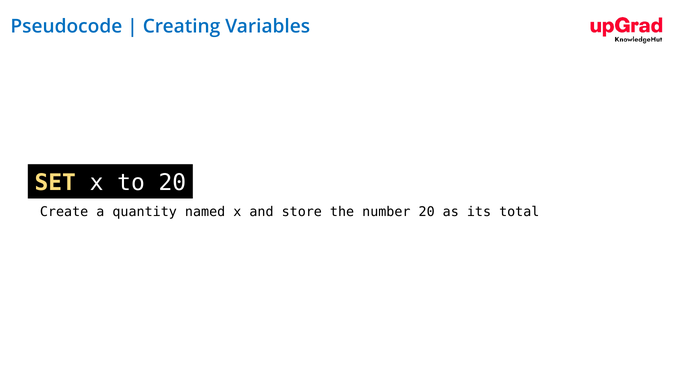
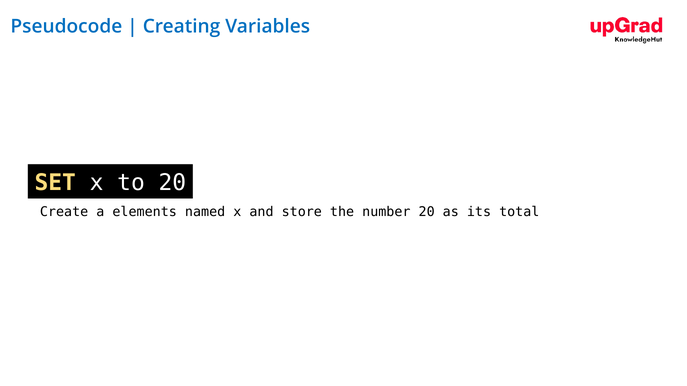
quantity: quantity -> elements (145, 212)
